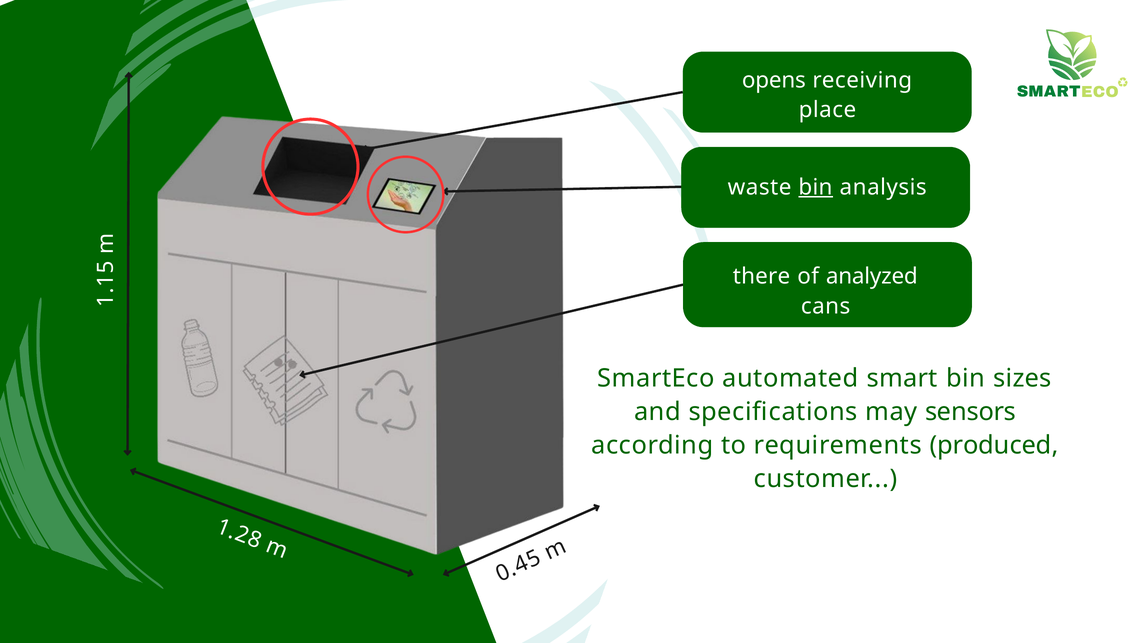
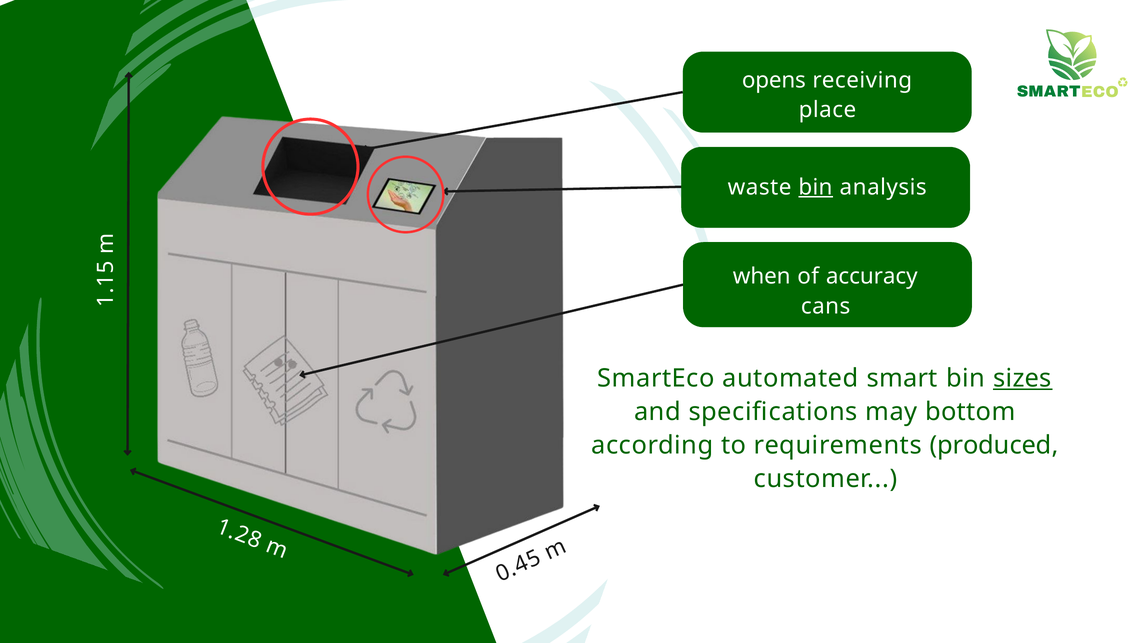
there: there -> when (762, 277)
analyzed: analyzed -> accuracy (872, 277)
sizes underline: none -> present (1022, 378)
sensors: sensors -> bottom (970, 412)
